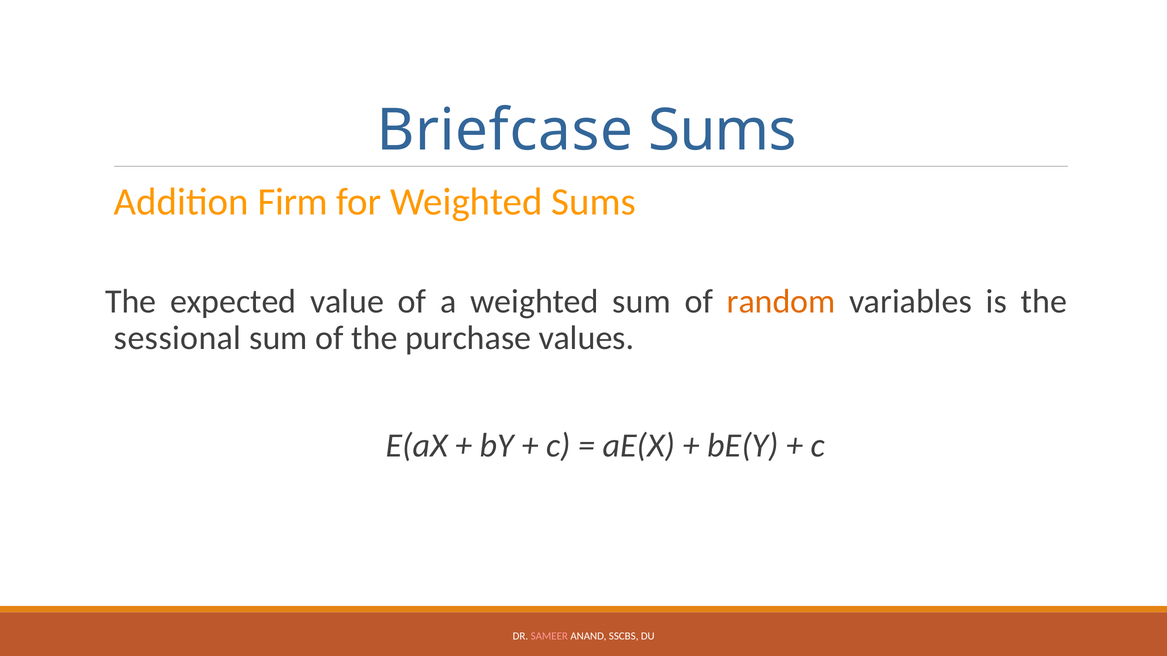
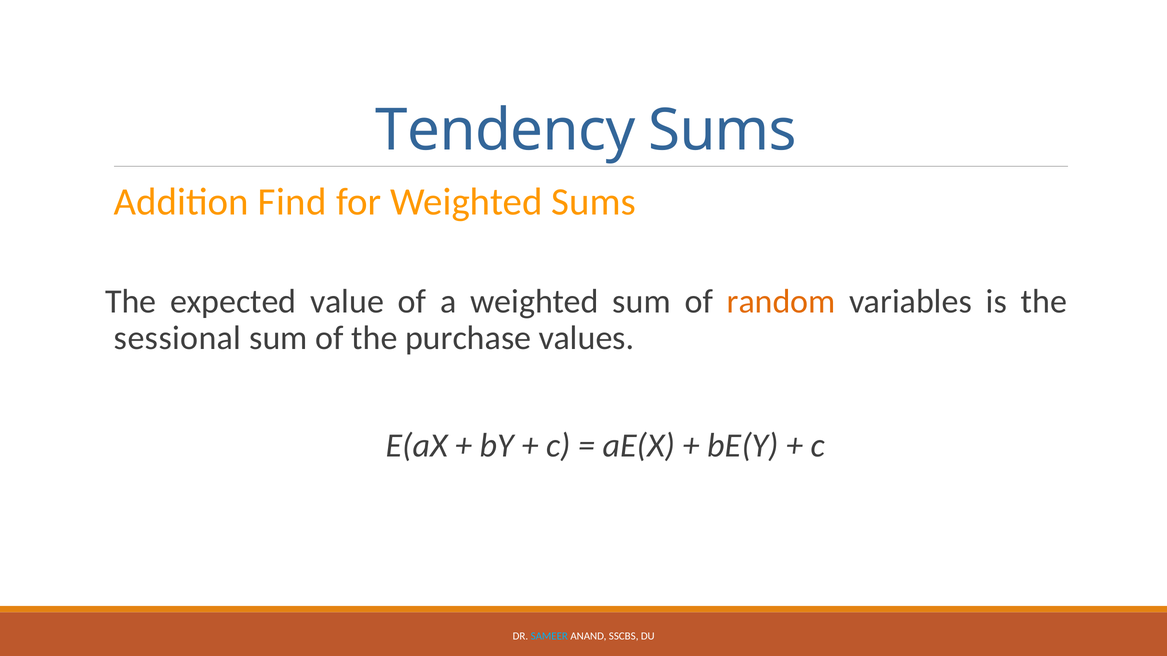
Briefcase: Briefcase -> Tendency (505, 131)
Firm: Firm -> Find (292, 202)
SAMEER colour: pink -> light blue (549, 636)
